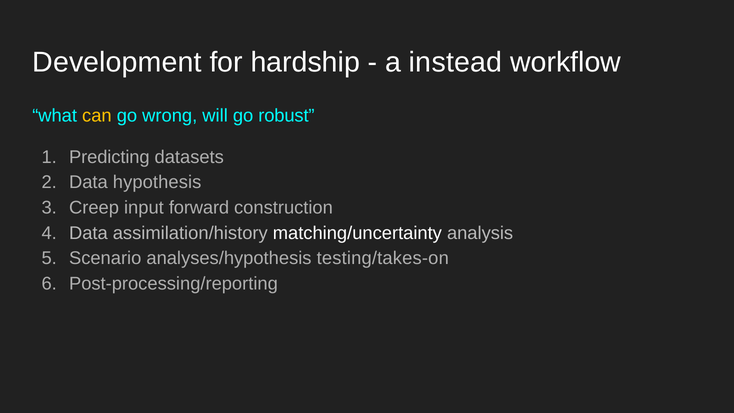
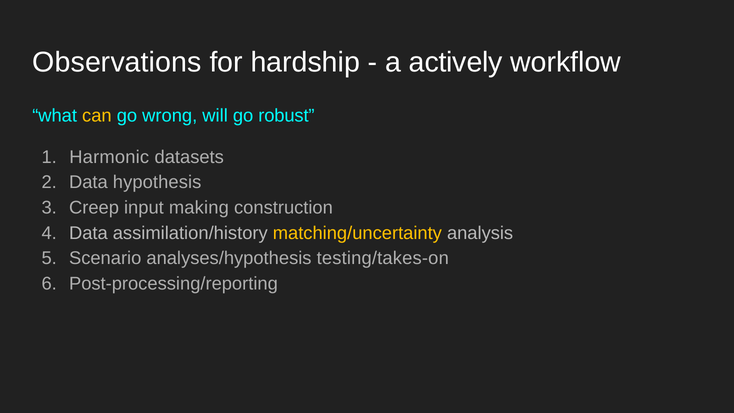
Development: Development -> Observations (117, 62)
instead: instead -> actively (456, 62)
Predicting: Predicting -> Harmonic (109, 157)
forward: forward -> making (199, 208)
matching/uncertainty colour: white -> yellow (357, 233)
